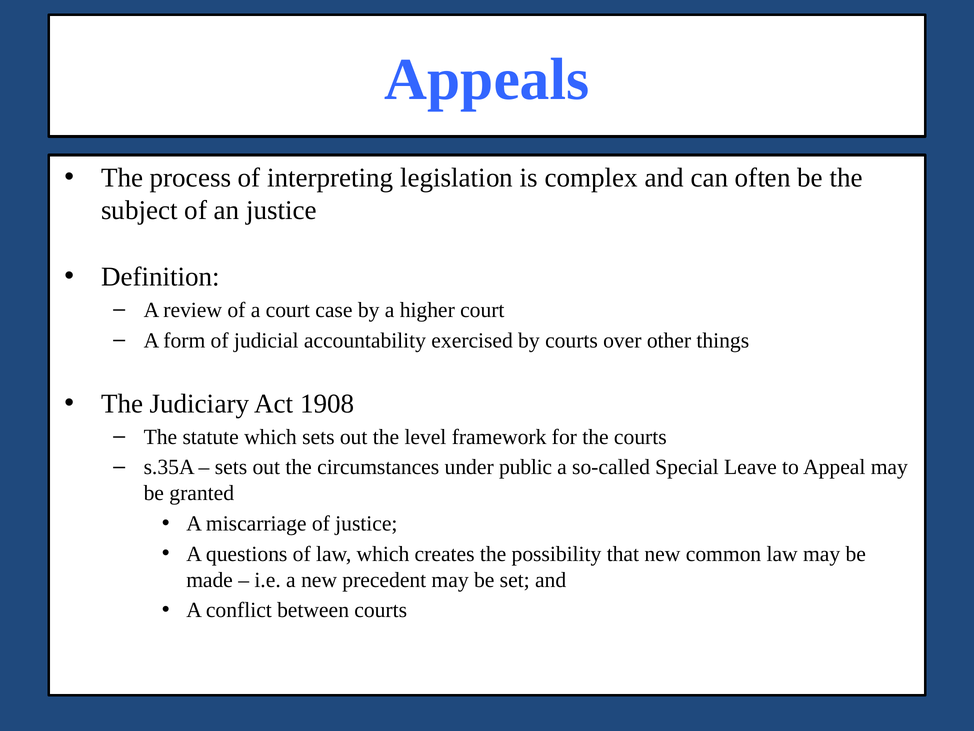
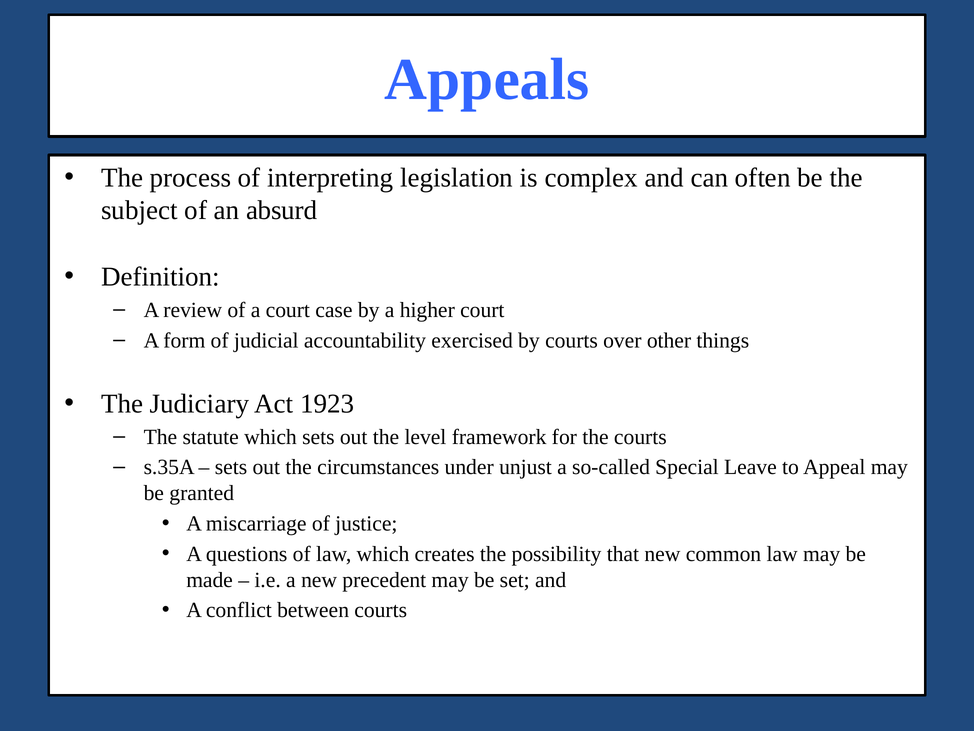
an justice: justice -> absurd (282, 210)
1908: 1908 -> 1923 (327, 404)
public: public -> unjust (525, 467)
